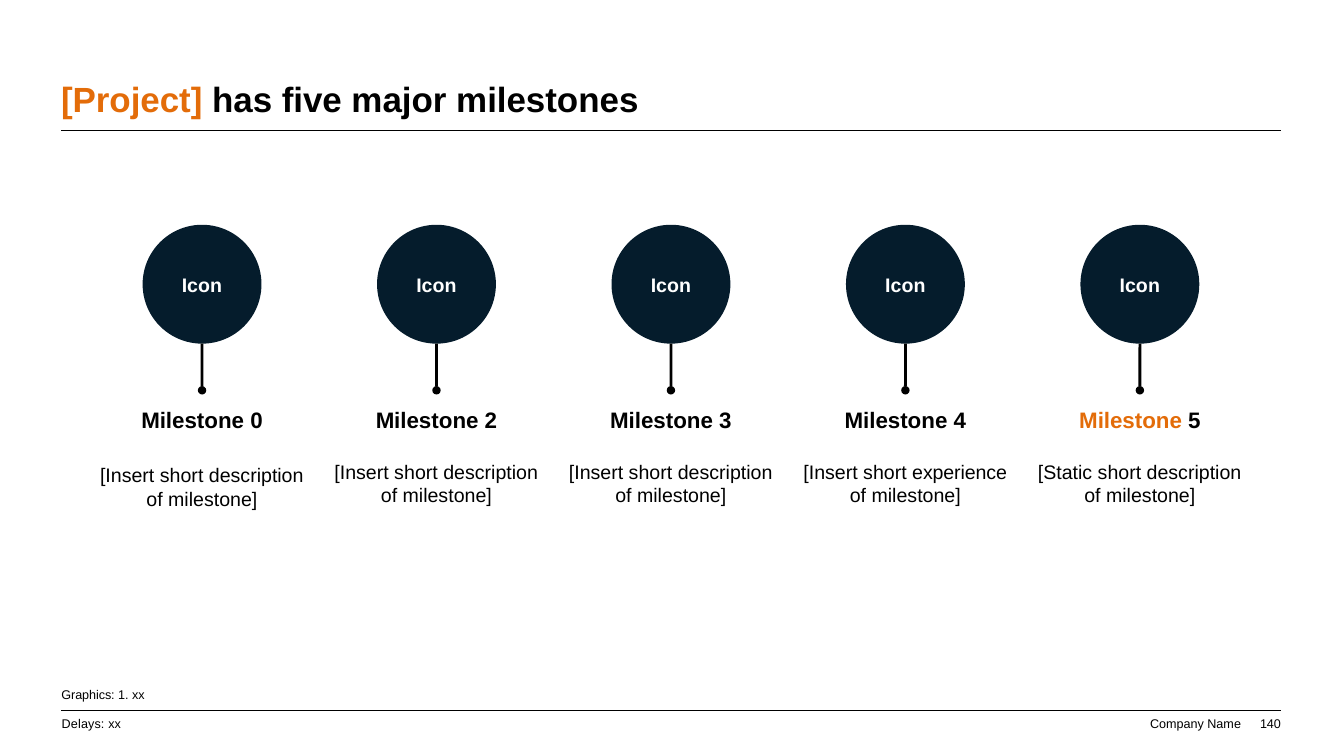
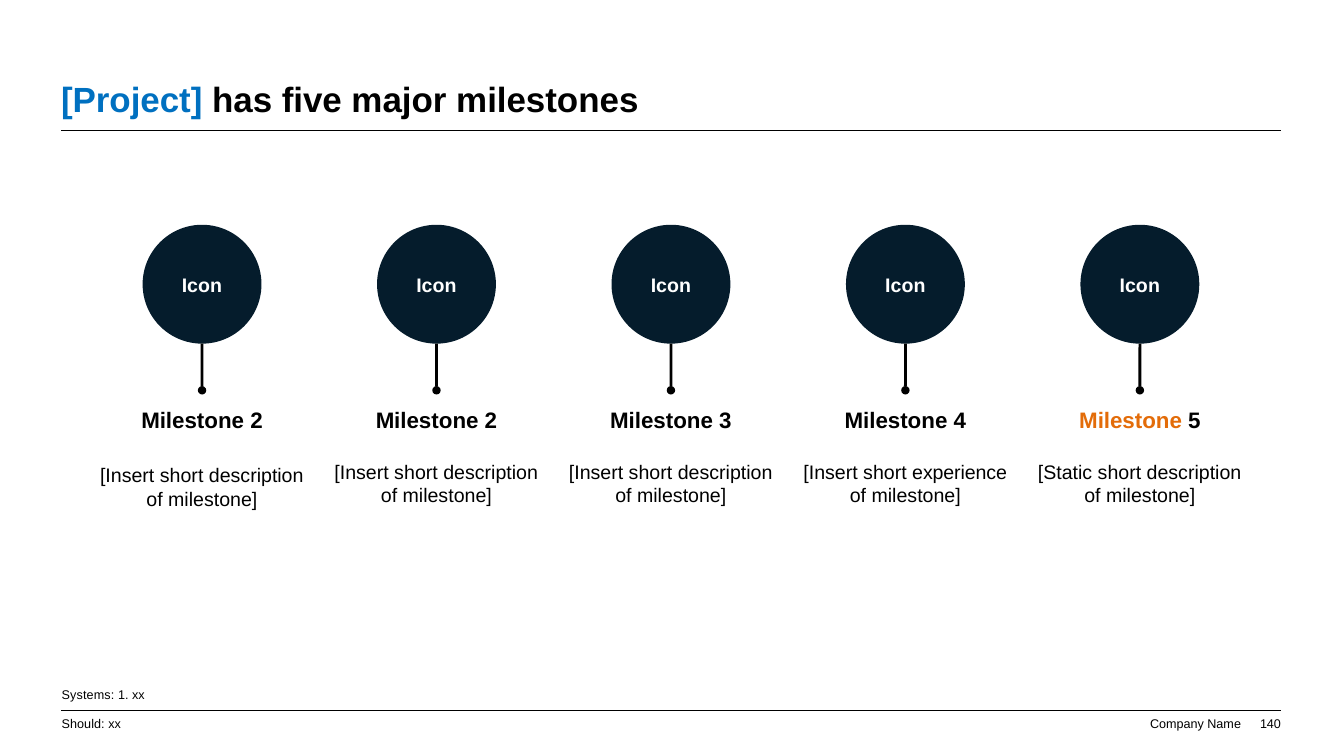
Project colour: orange -> blue (132, 101)
0: 0 -> 2 (256, 421)
Graphics: Graphics -> Systems (88, 695)
Delays: Delays -> Should (83, 724)
